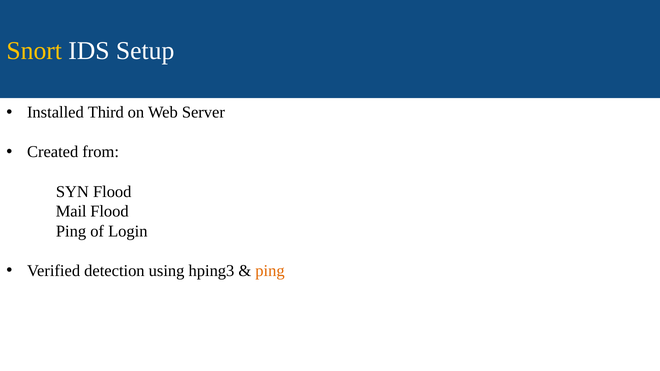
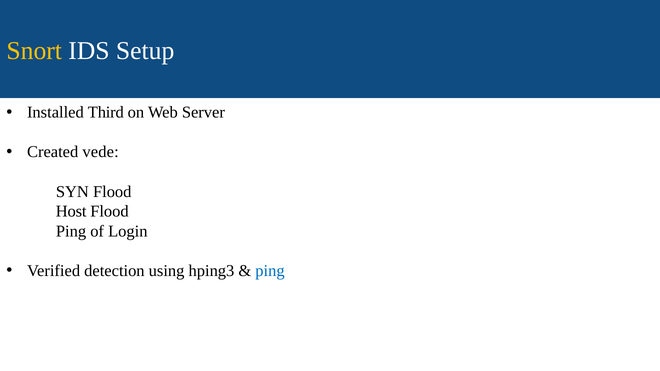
from: from -> vede (101, 152)
Mail: Mail -> Host (71, 212)
ping colour: orange -> blue (270, 271)
